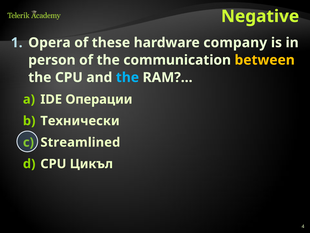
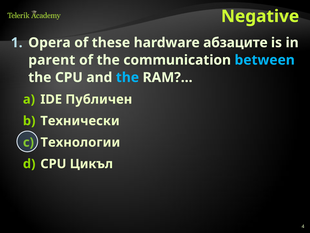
company: company -> абзаците (235, 43)
person: person -> parent (52, 60)
between colour: yellow -> light blue (265, 60)
Операции: Операции -> Публичен (99, 99)
Streamlined: Streamlined -> Технологии (80, 142)
